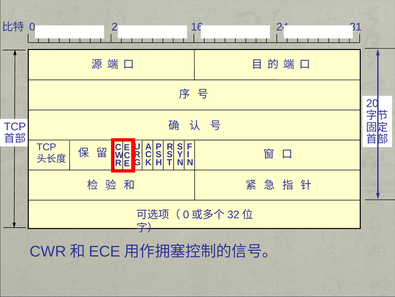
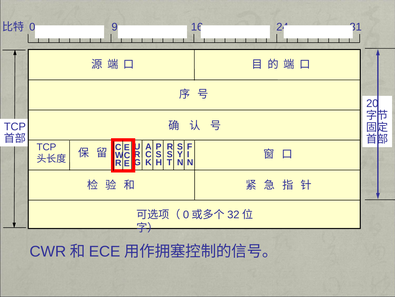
2: 2 -> 9 (115, 27)
